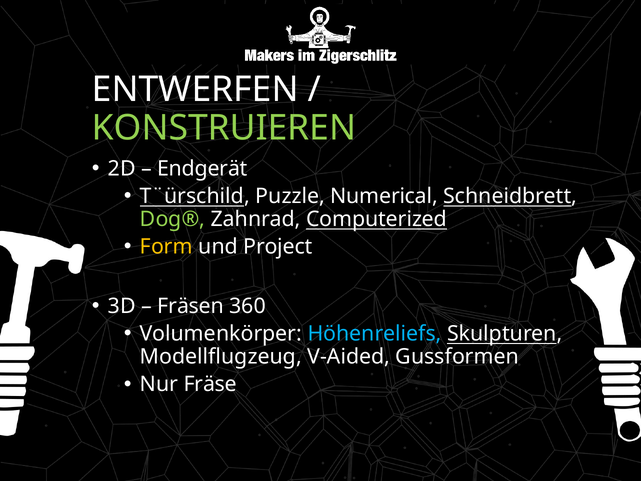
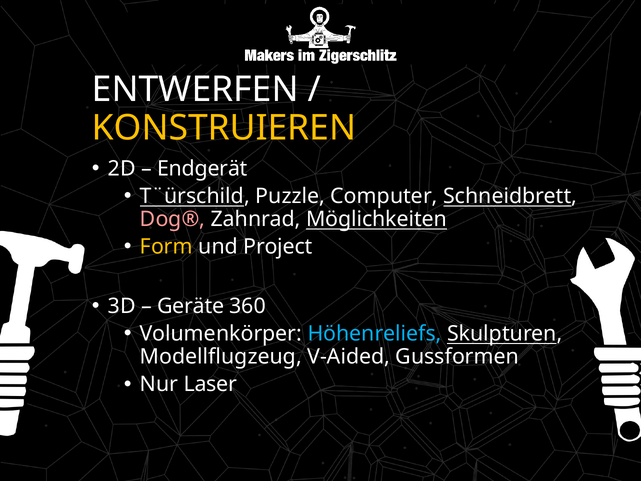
KONSTRUIEREN colour: light green -> yellow (224, 128)
Numerical: Numerical -> Computer (384, 196)
Dog® colour: light green -> pink (173, 219)
Computerized: Computerized -> Möglichkeiten (377, 219)
Fräsen: Fräsen -> Geräte (191, 306)
Fräse: Fräse -> Laser (210, 384)
